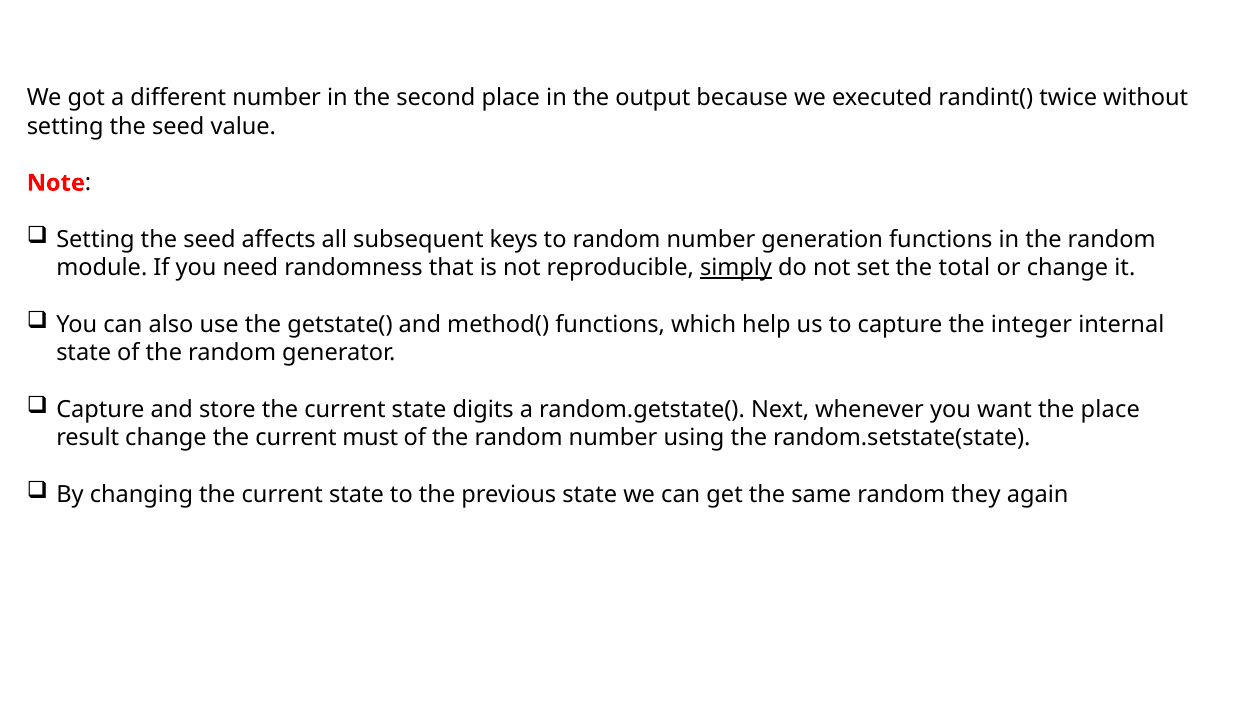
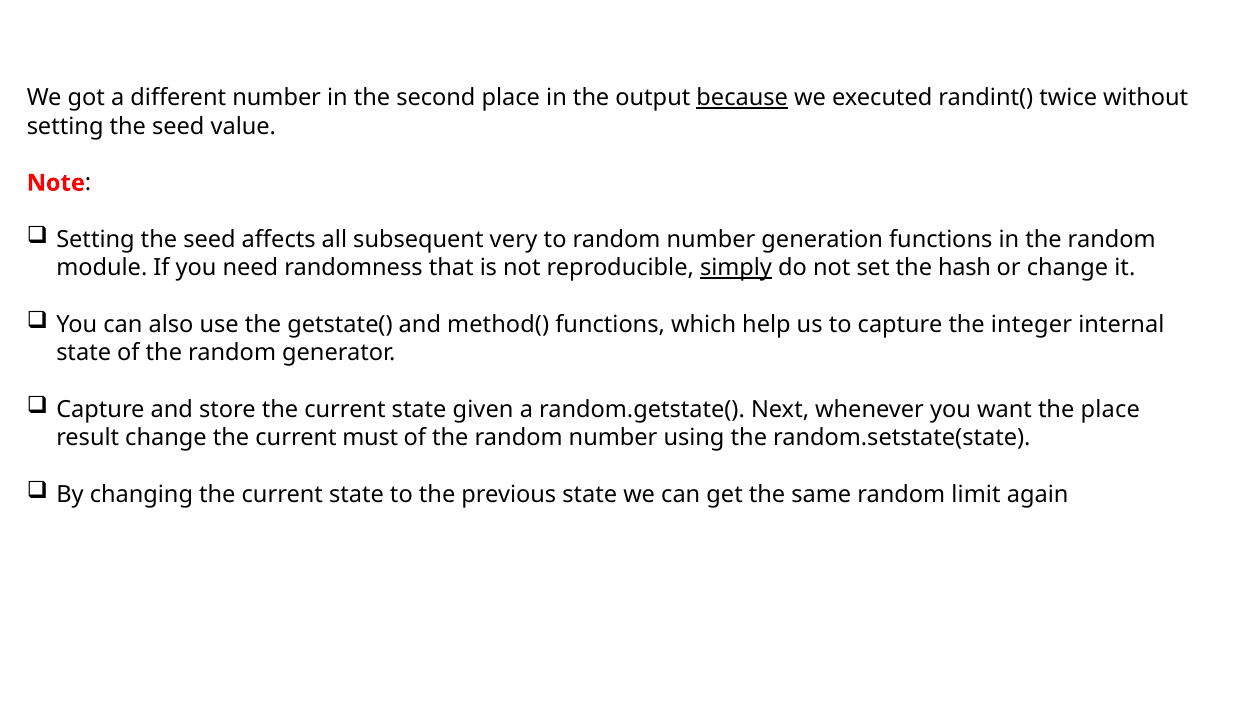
because underline: none -> present (742, 98)
keys: keys -> very (514, 239)
total: total -> hash (965, 268)
digits: digits -> given (483, 409)
they: they -> limit (976, 494)
